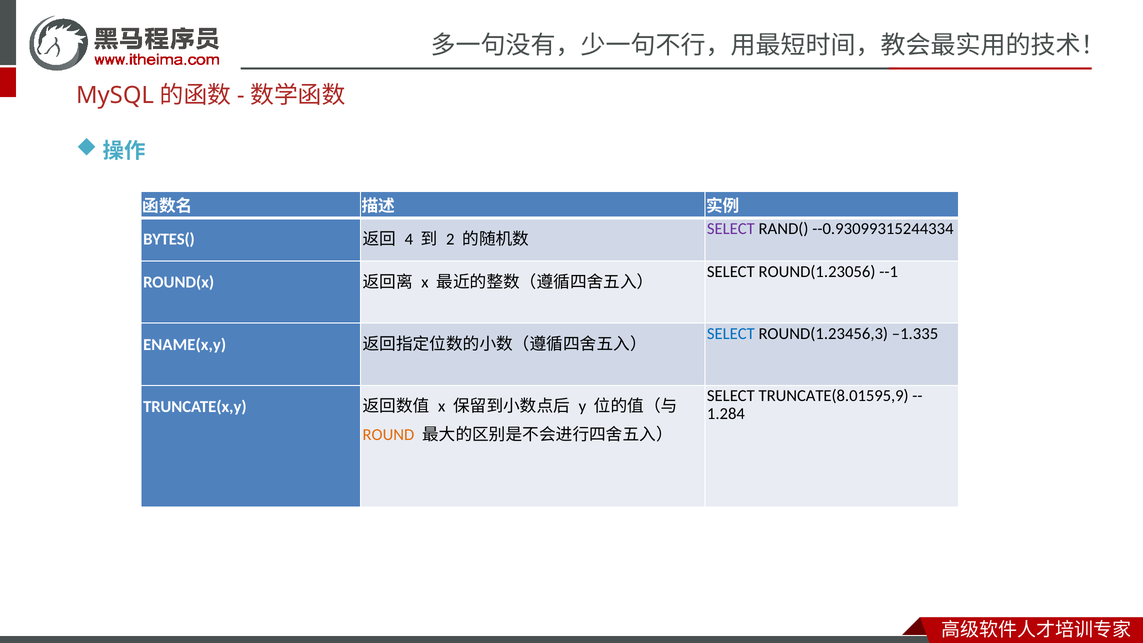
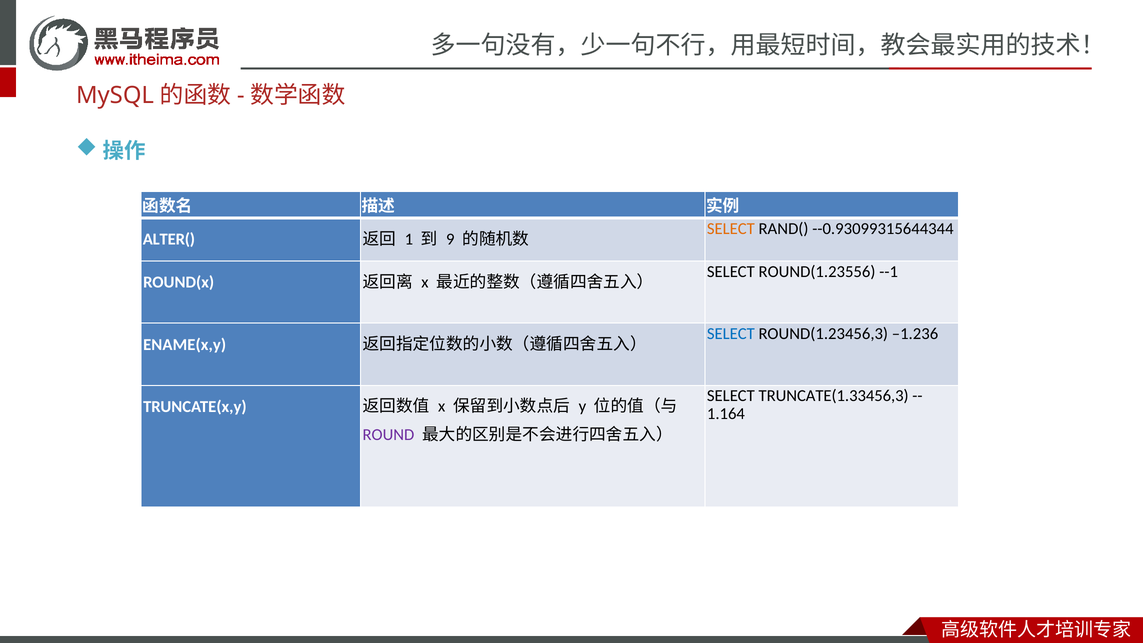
SELECT colour: purple -> orange (731, 229)
--0.93099315244334: --0.93099315244334 -> --0.93099315644344 (883, 229)
BYTES(: BYTES( -> ALTER( (169, 239)
4: 4 -> 1 (409, 239)
2: 2 -> 9 (450, 239)
ROUND(1.23056: ROUND(1.23056 -> ROUND(1.23556 (817, 272)
–1.335: –1.335 -> –1.236 (915, 334)
TRUNCATE(8.01595,9: TRUNCATE(8.01595,9 -> TRUNCATE(1.33456,3 (834, 396)
1.284: 1.284 -> 1.164 (726, 414)
ROUND colour: orange -> purple (388, 435)
